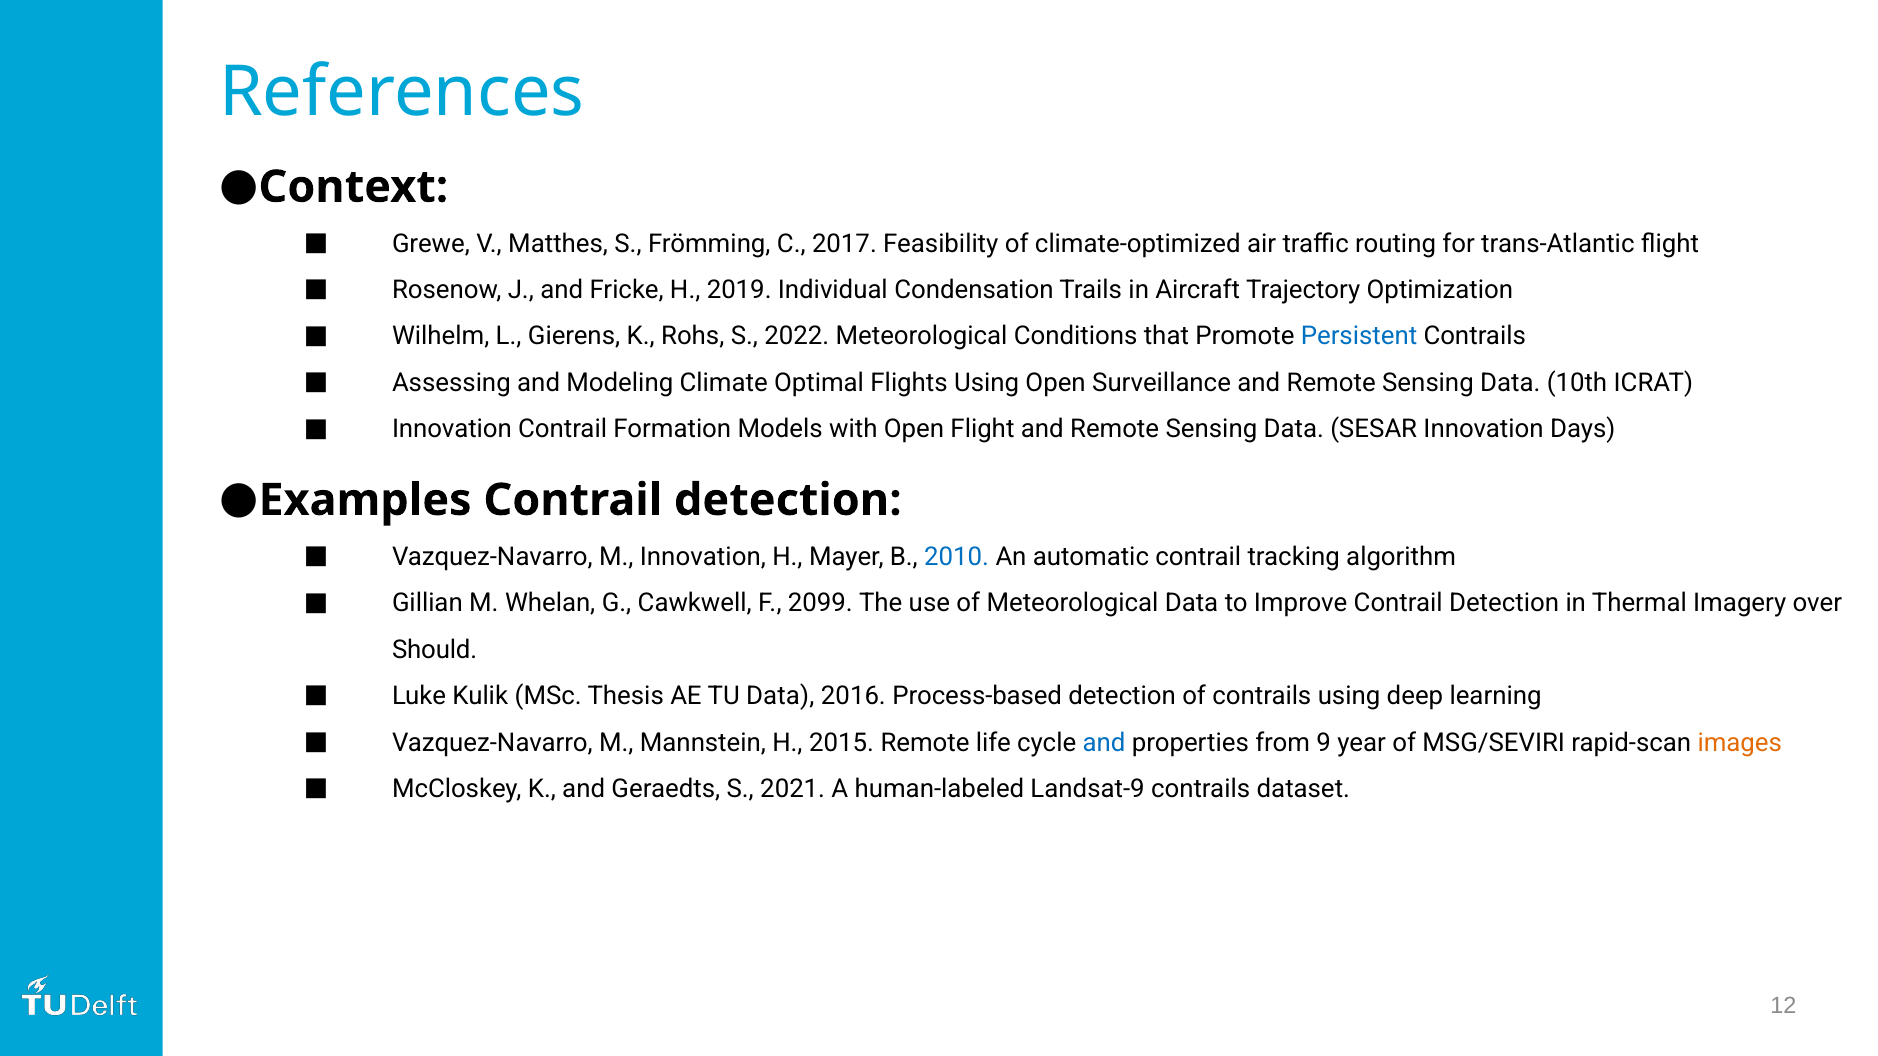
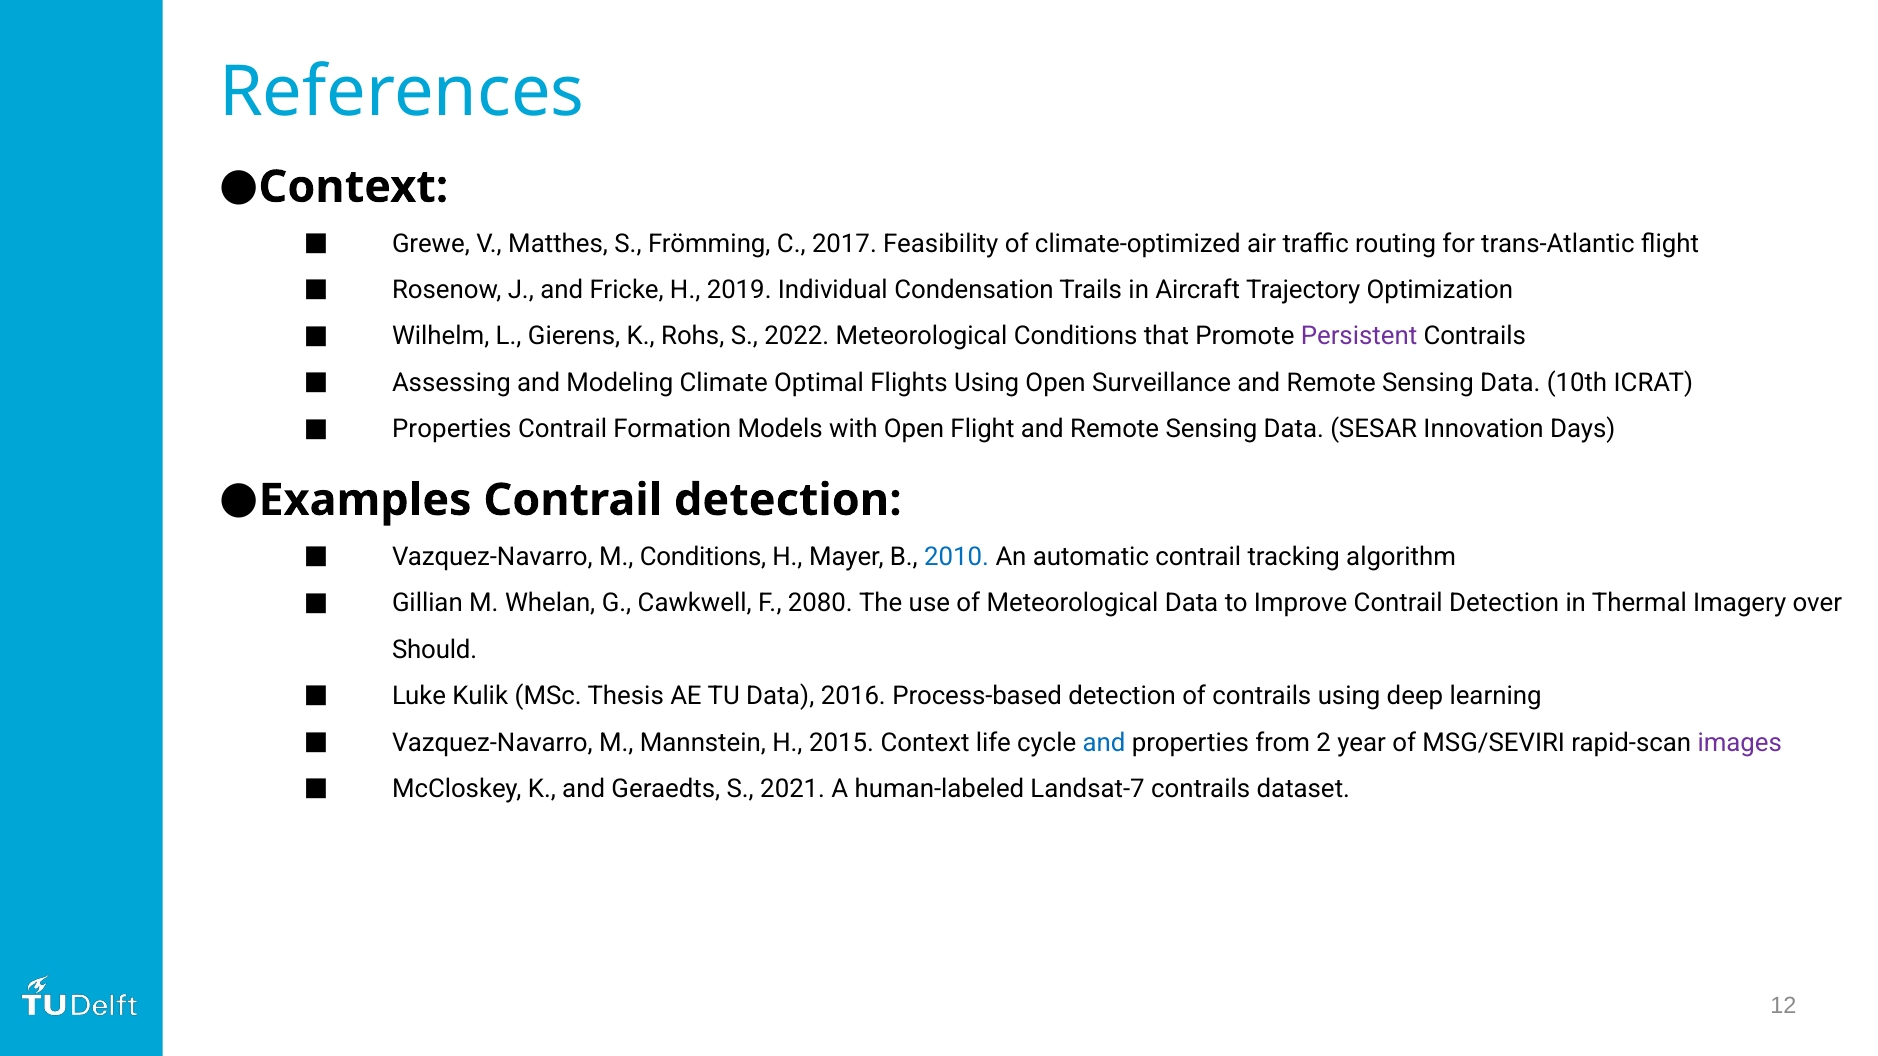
Persistent colour: blue -> purple (1359, 337)
Innovation: Innovation -> Properties (452, 429)
M Innovation: Innovation -> Conditions (703, 557)
2099: 2099 -> 2080 (820, 603)
2015 Remote: Remote -> Context (925, 743)
9: 9 -> 2 (1324, 743)
images colour: orange -> purple (1740, 743)
Landsat-9: Landsat-9 -> Landsat-7 (1088, 789)
